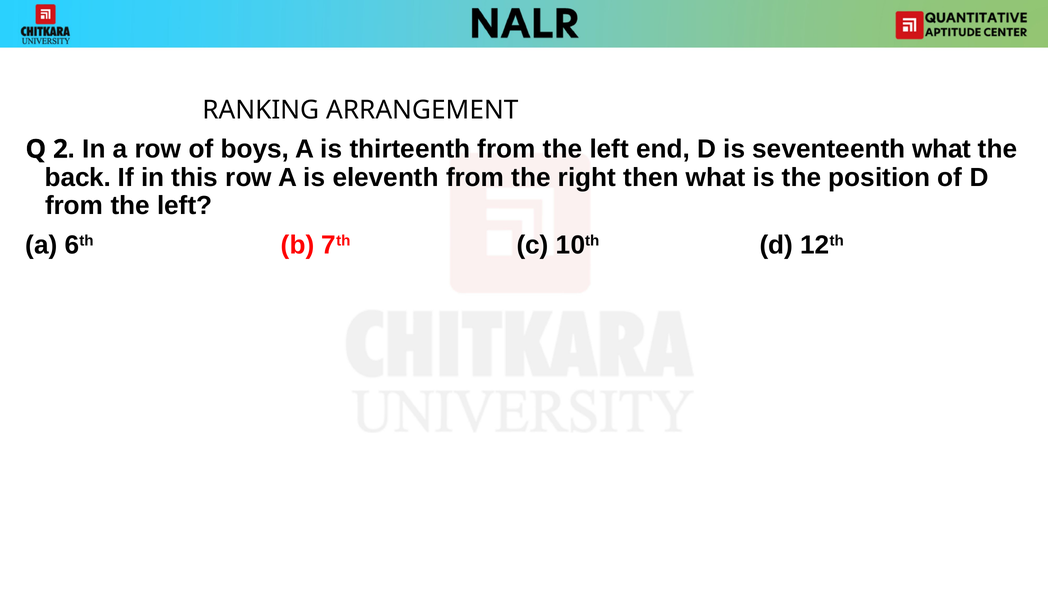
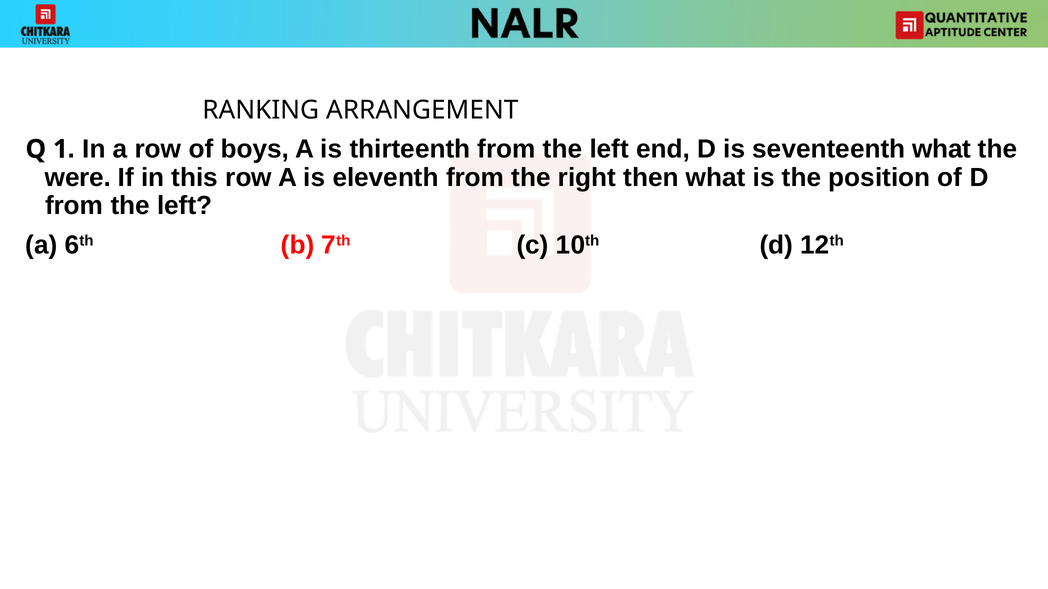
2: 2 -> 1 (60, 149)
back: back -> were (78, 178)
